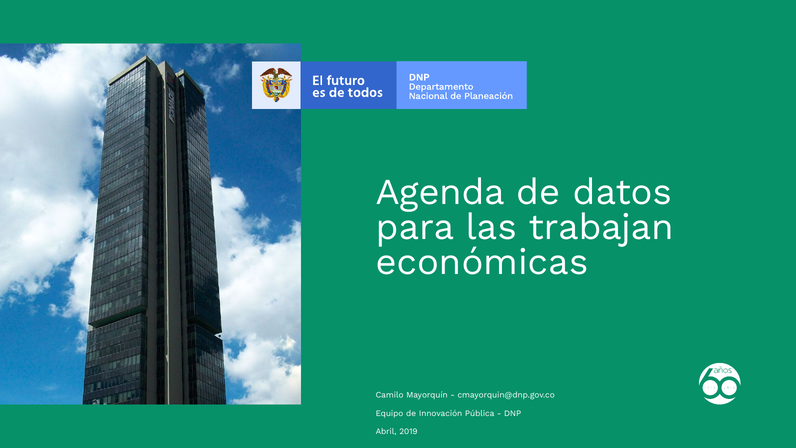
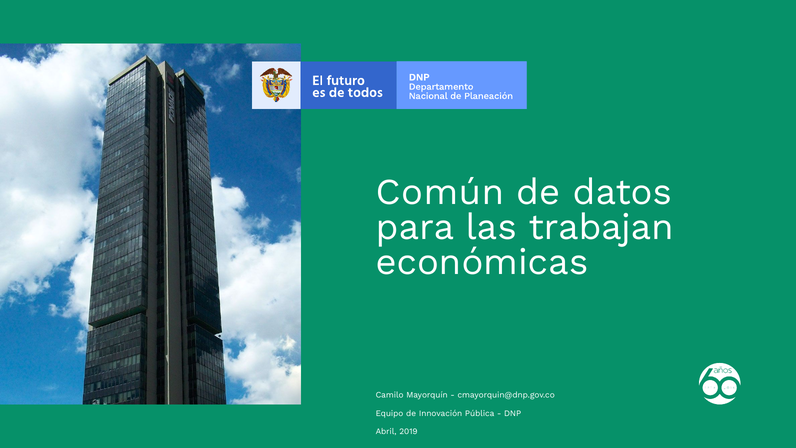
Agenda: Agenda -> Común (440, 192)
